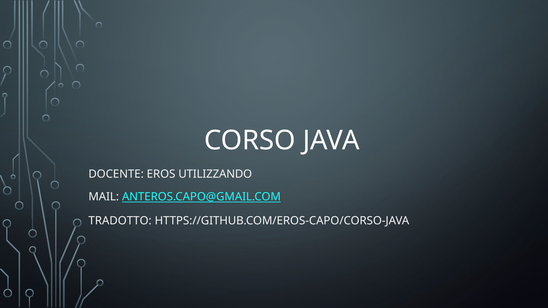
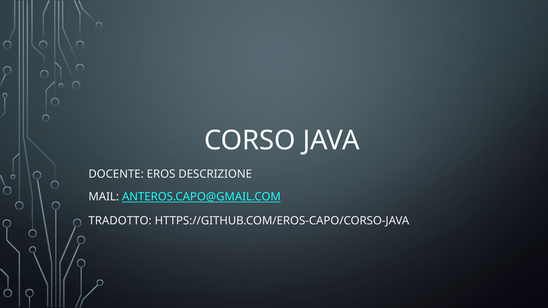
UTILIZZANDO: UTILIZZANDO -> DESCRIZIONE (215, 174)
